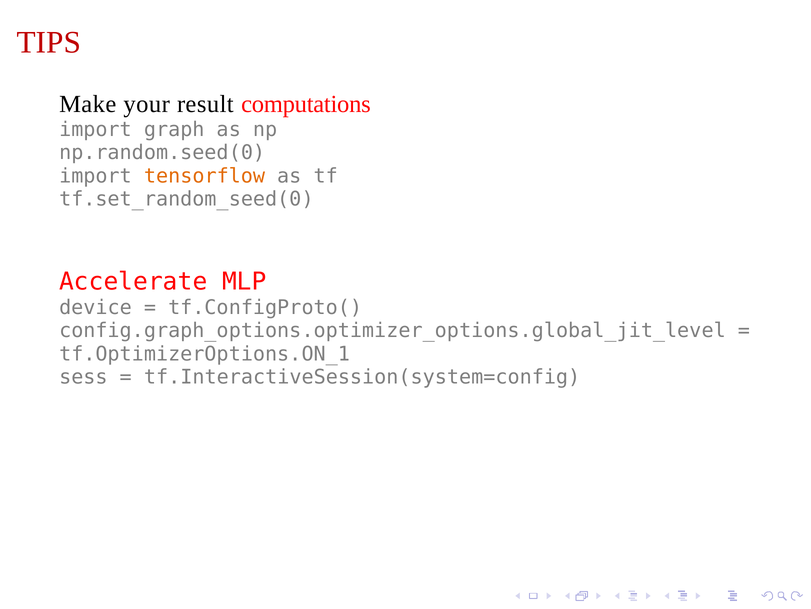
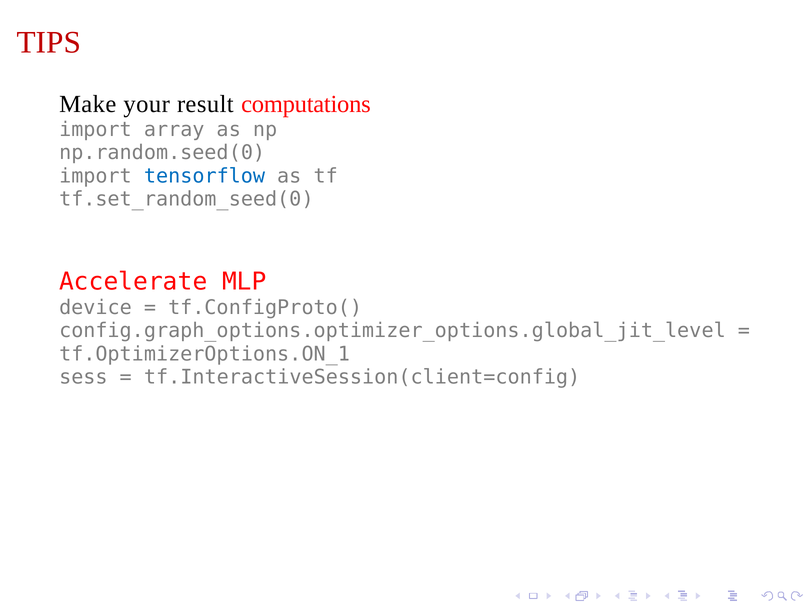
graph: graph -> array (174, 130)
tensorflow colour: orange -> blue (205, 176)
tf.InteractiveSession(system=config: tf.InteractiveSession(system=config -> tf.InteractiveSession(client=config (362, 377)
